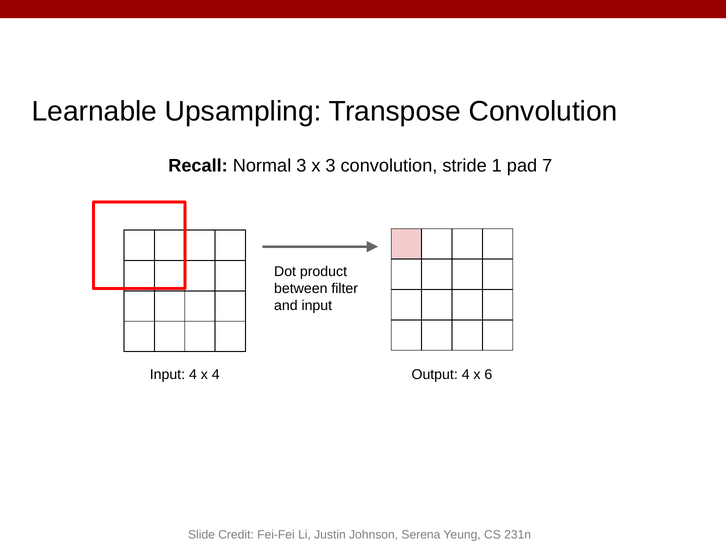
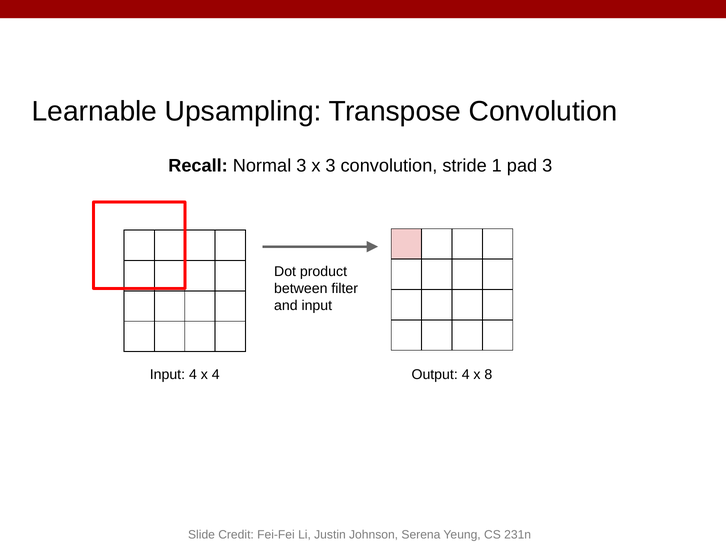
pad 7: 7 -> 3 (547, 166)
6: 6 -> 8 (488, 374)
